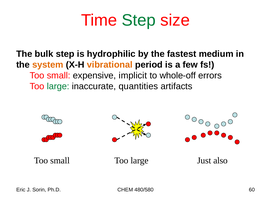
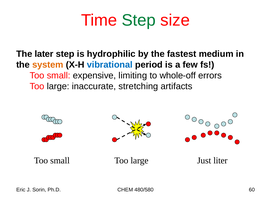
bulk: bulk -> later (44, 54)
vibrational colour: orange -> blue (110, 65)
implicit: implicit -> limiting (133, 76)
large colour: green -> black (58, 86)
quantities: quantities -> stretching (138, 86)
also: also -> liter (220, 161)
